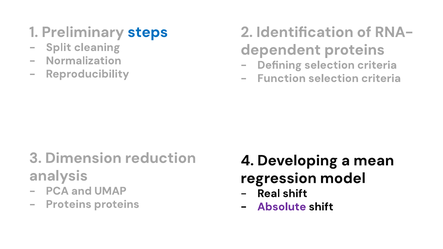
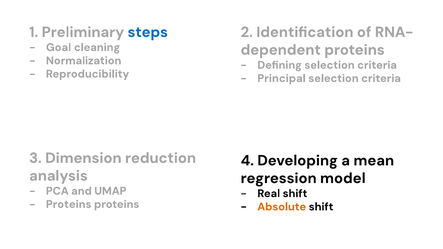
Split: Split -> Goal (59, 47)
Function: Function -> Principal (282, 78)
Absolute colour: purple -> orange (282, 207)
